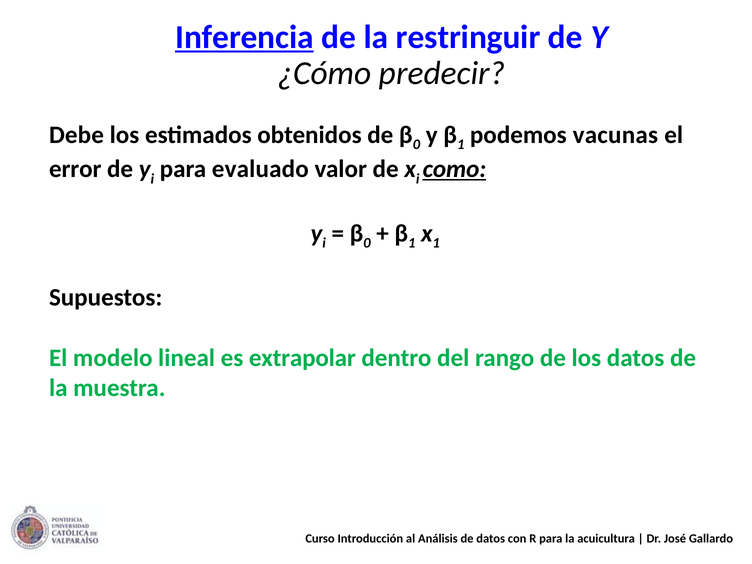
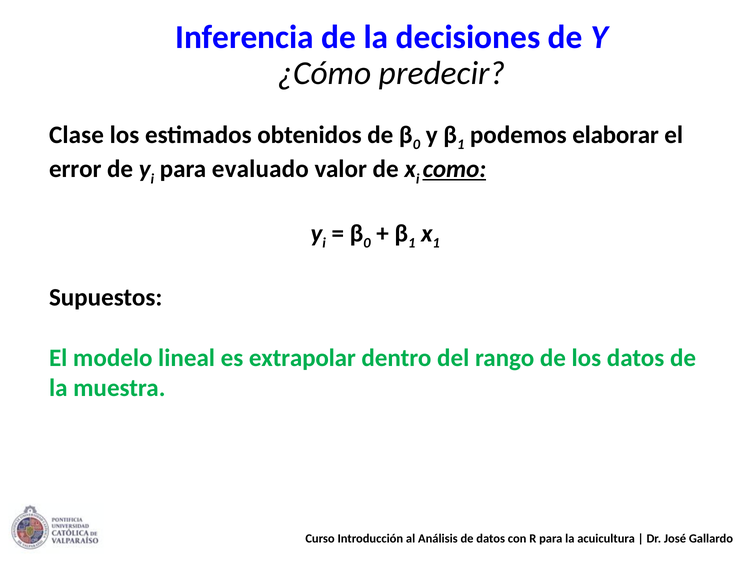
Inferencia underline: present -> none (244, 37)
restringuir: restringuir -> decisiones (468, 37)
Debe: Debe -> Clase (76, 135)
vacunas: vacunas -> elaborar (616, 135)
